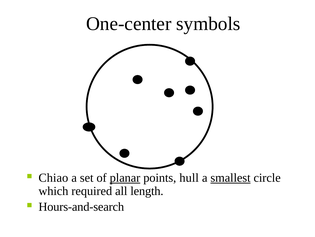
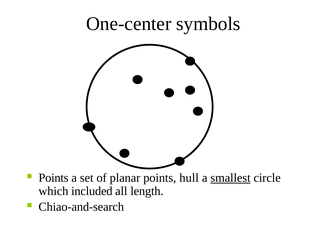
Chiao: Chiao -> Points (54, 177)
planar underline: present -> none (125, 177)
required: required -> included (92, 191)
Hours-and-search: Hours-and-search -> Chiao-and-search (81, 206)
